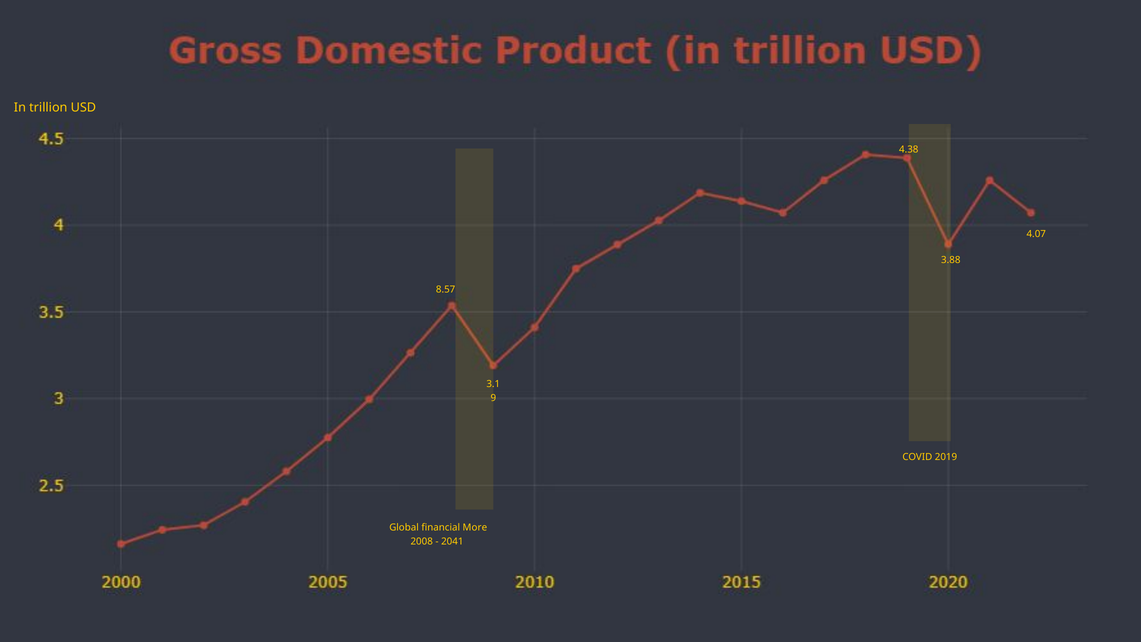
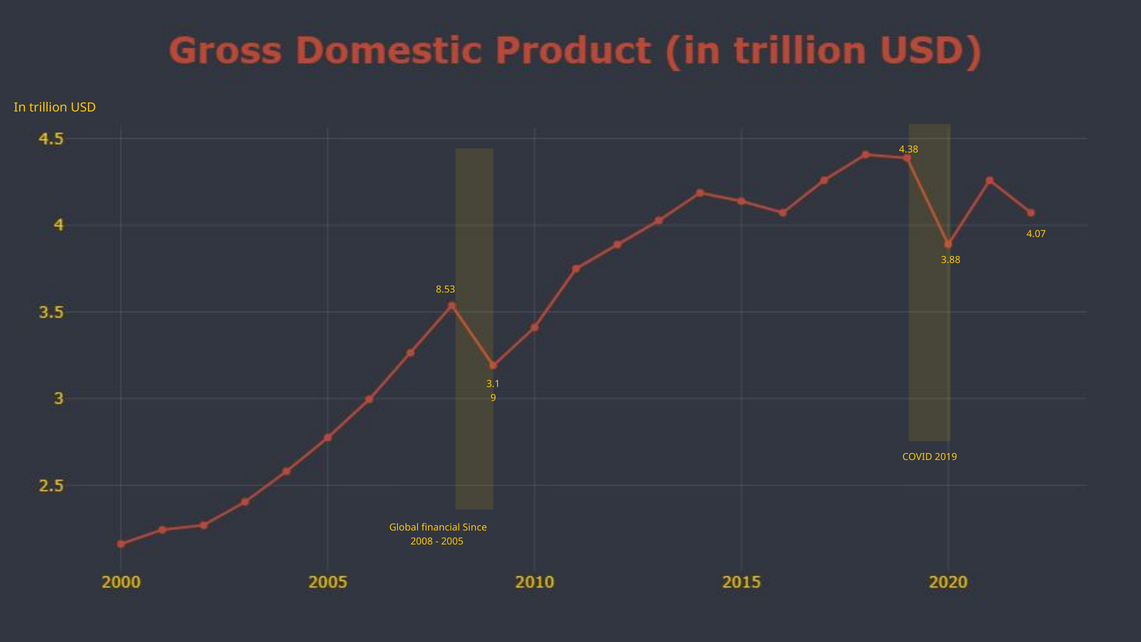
8.57: 8.57 -> 8.53 (446, 290)
More: More -> Since (475, 527)
2041: 2041 -> 2005 (452, 541)
